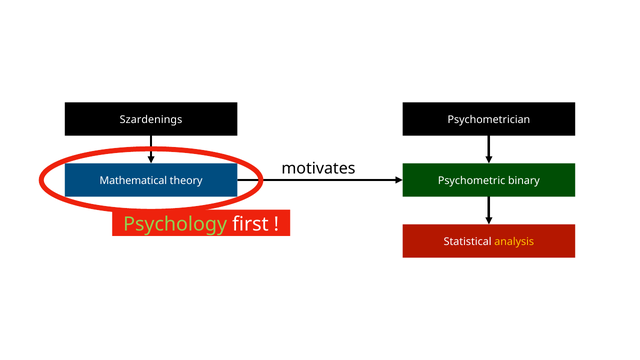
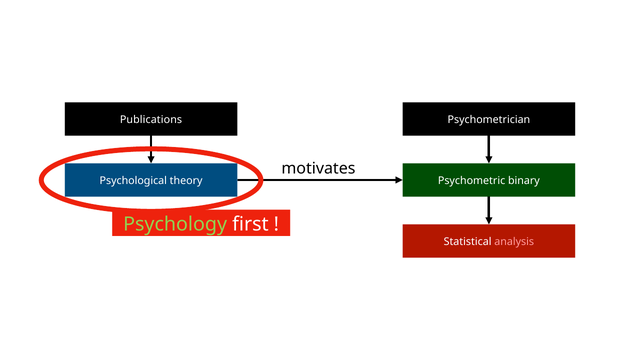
Szardenings: Szardenings -> Publications (151, 120)
Mathematical: Mathematical -> Psychological (133, 181)
analysis colour: yellow -> pink (514, 242)
